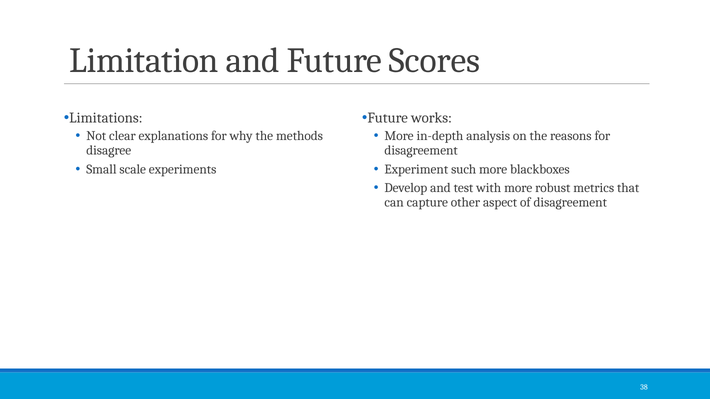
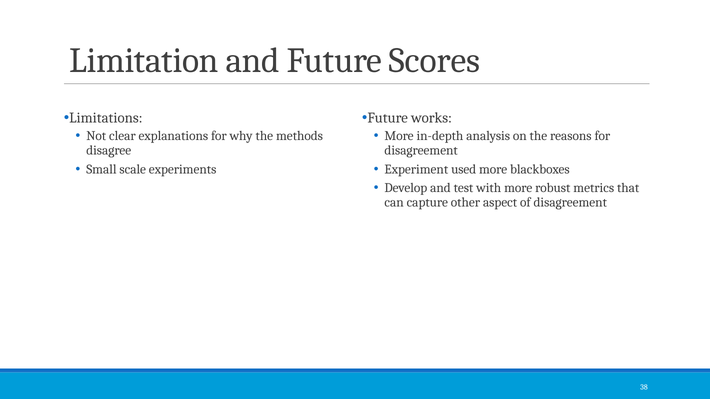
such: such -> used (464, 169)
